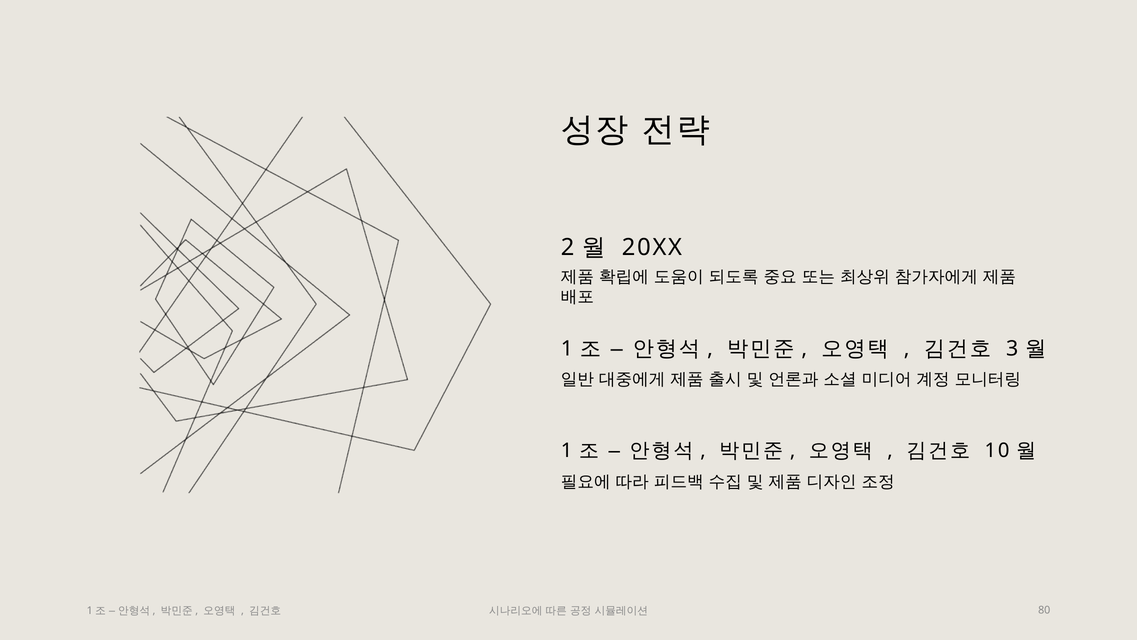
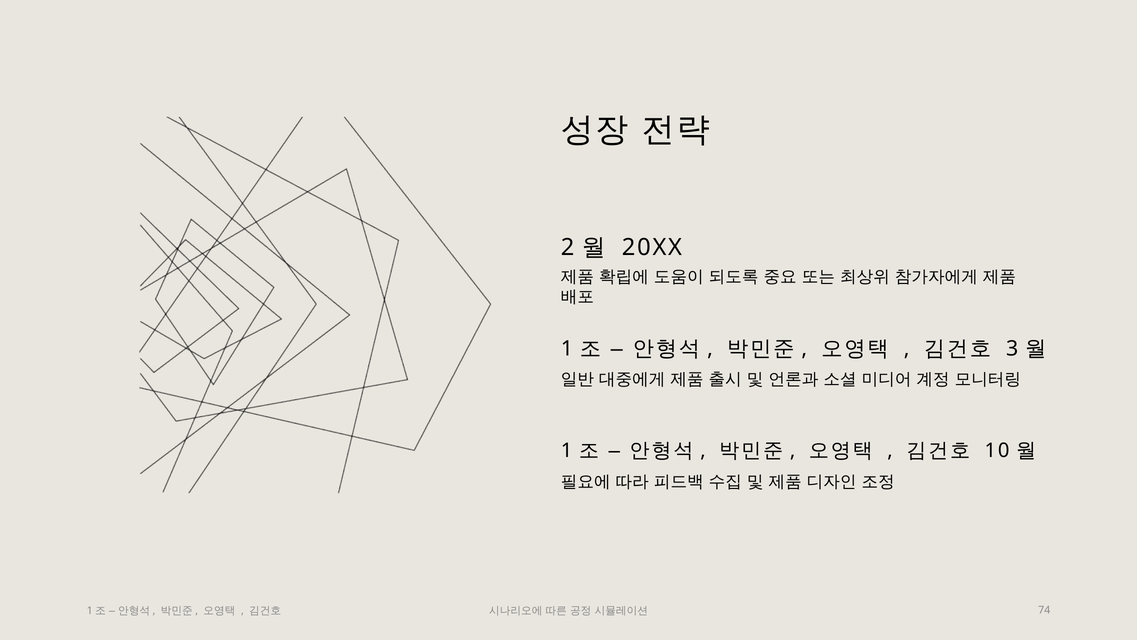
80: 80 -> 74 (1044, 610)
